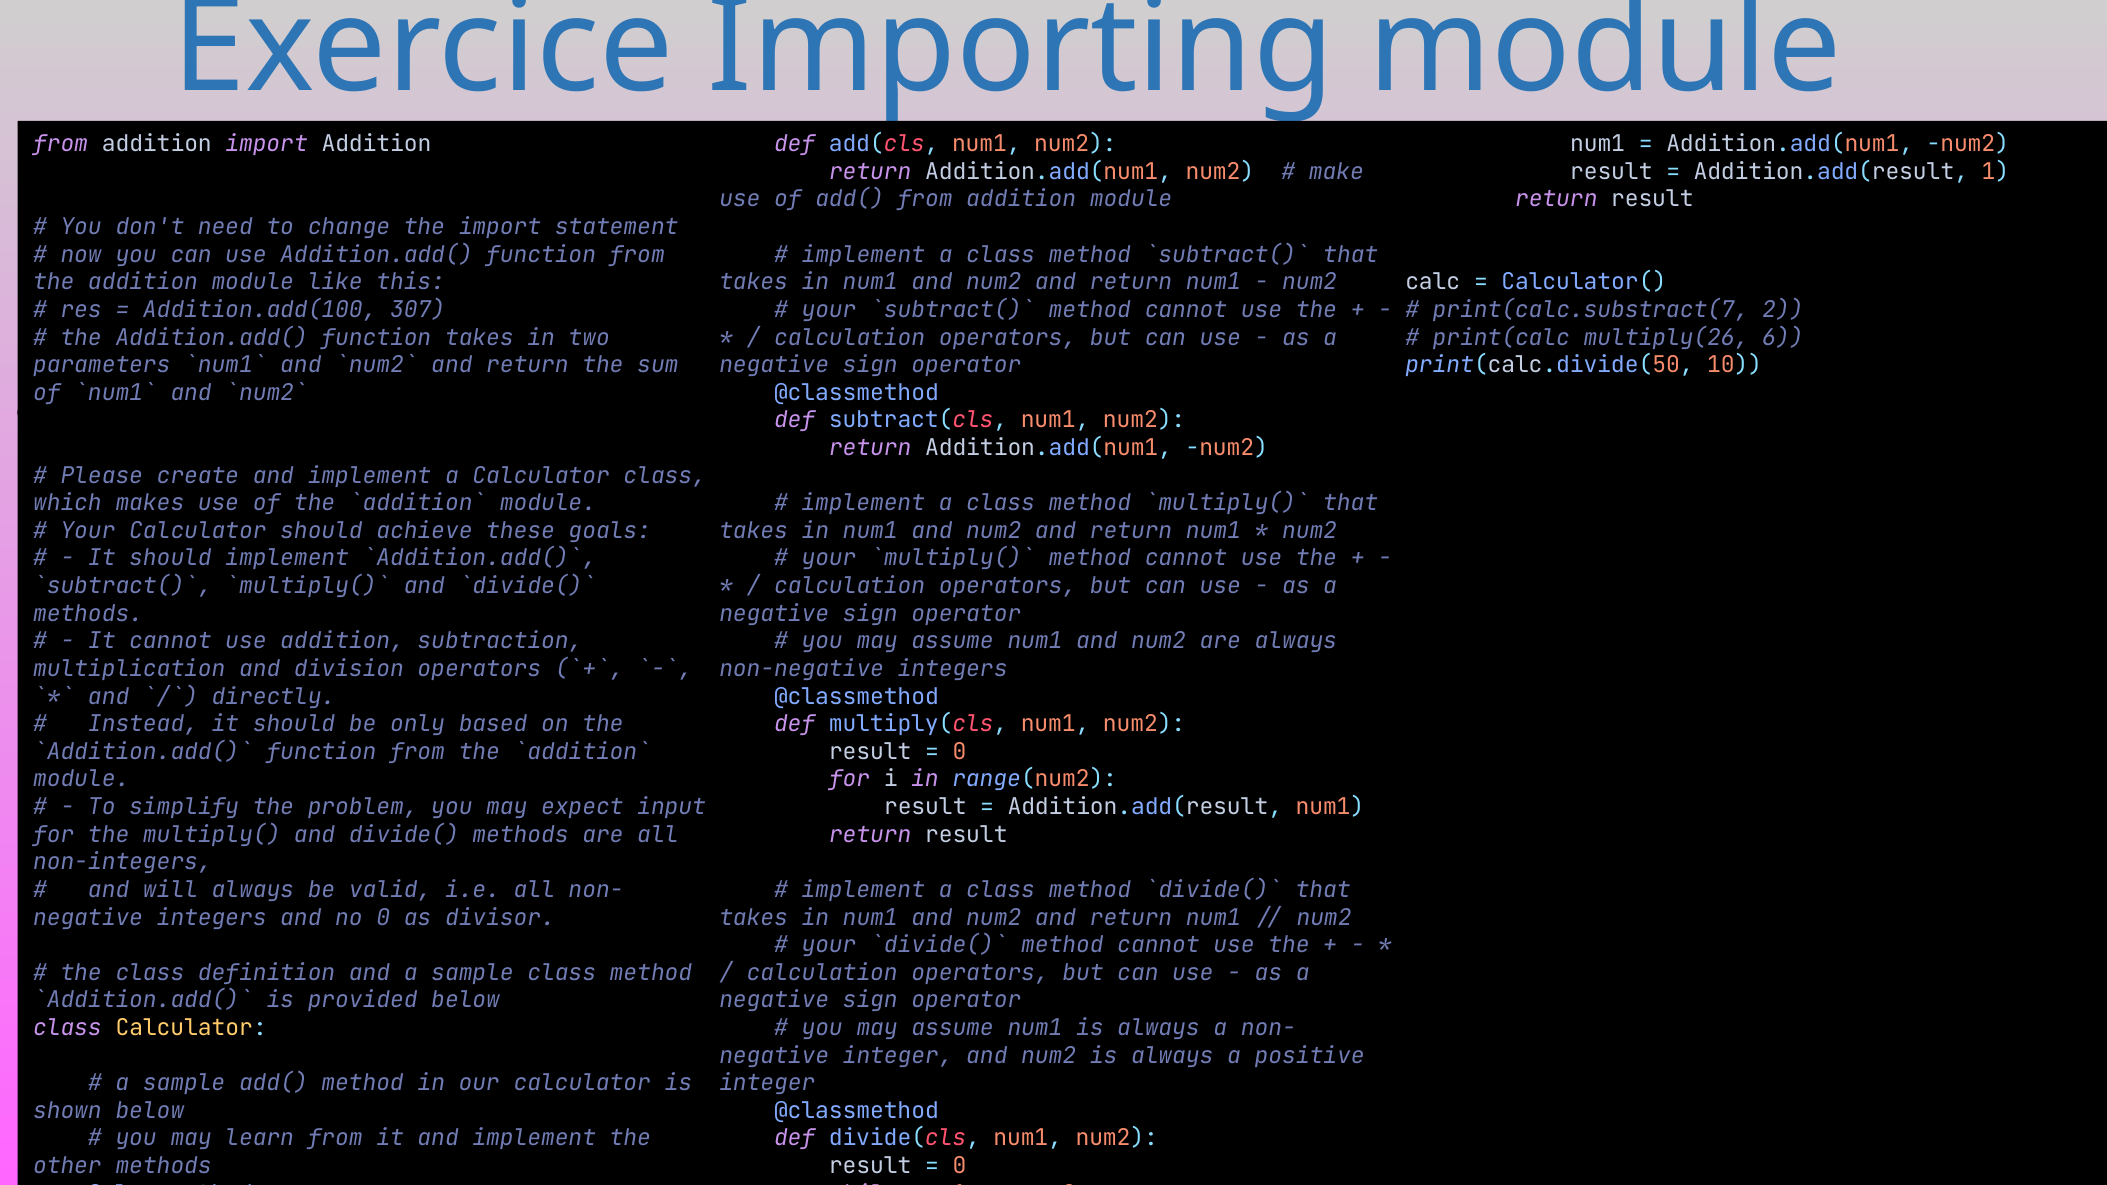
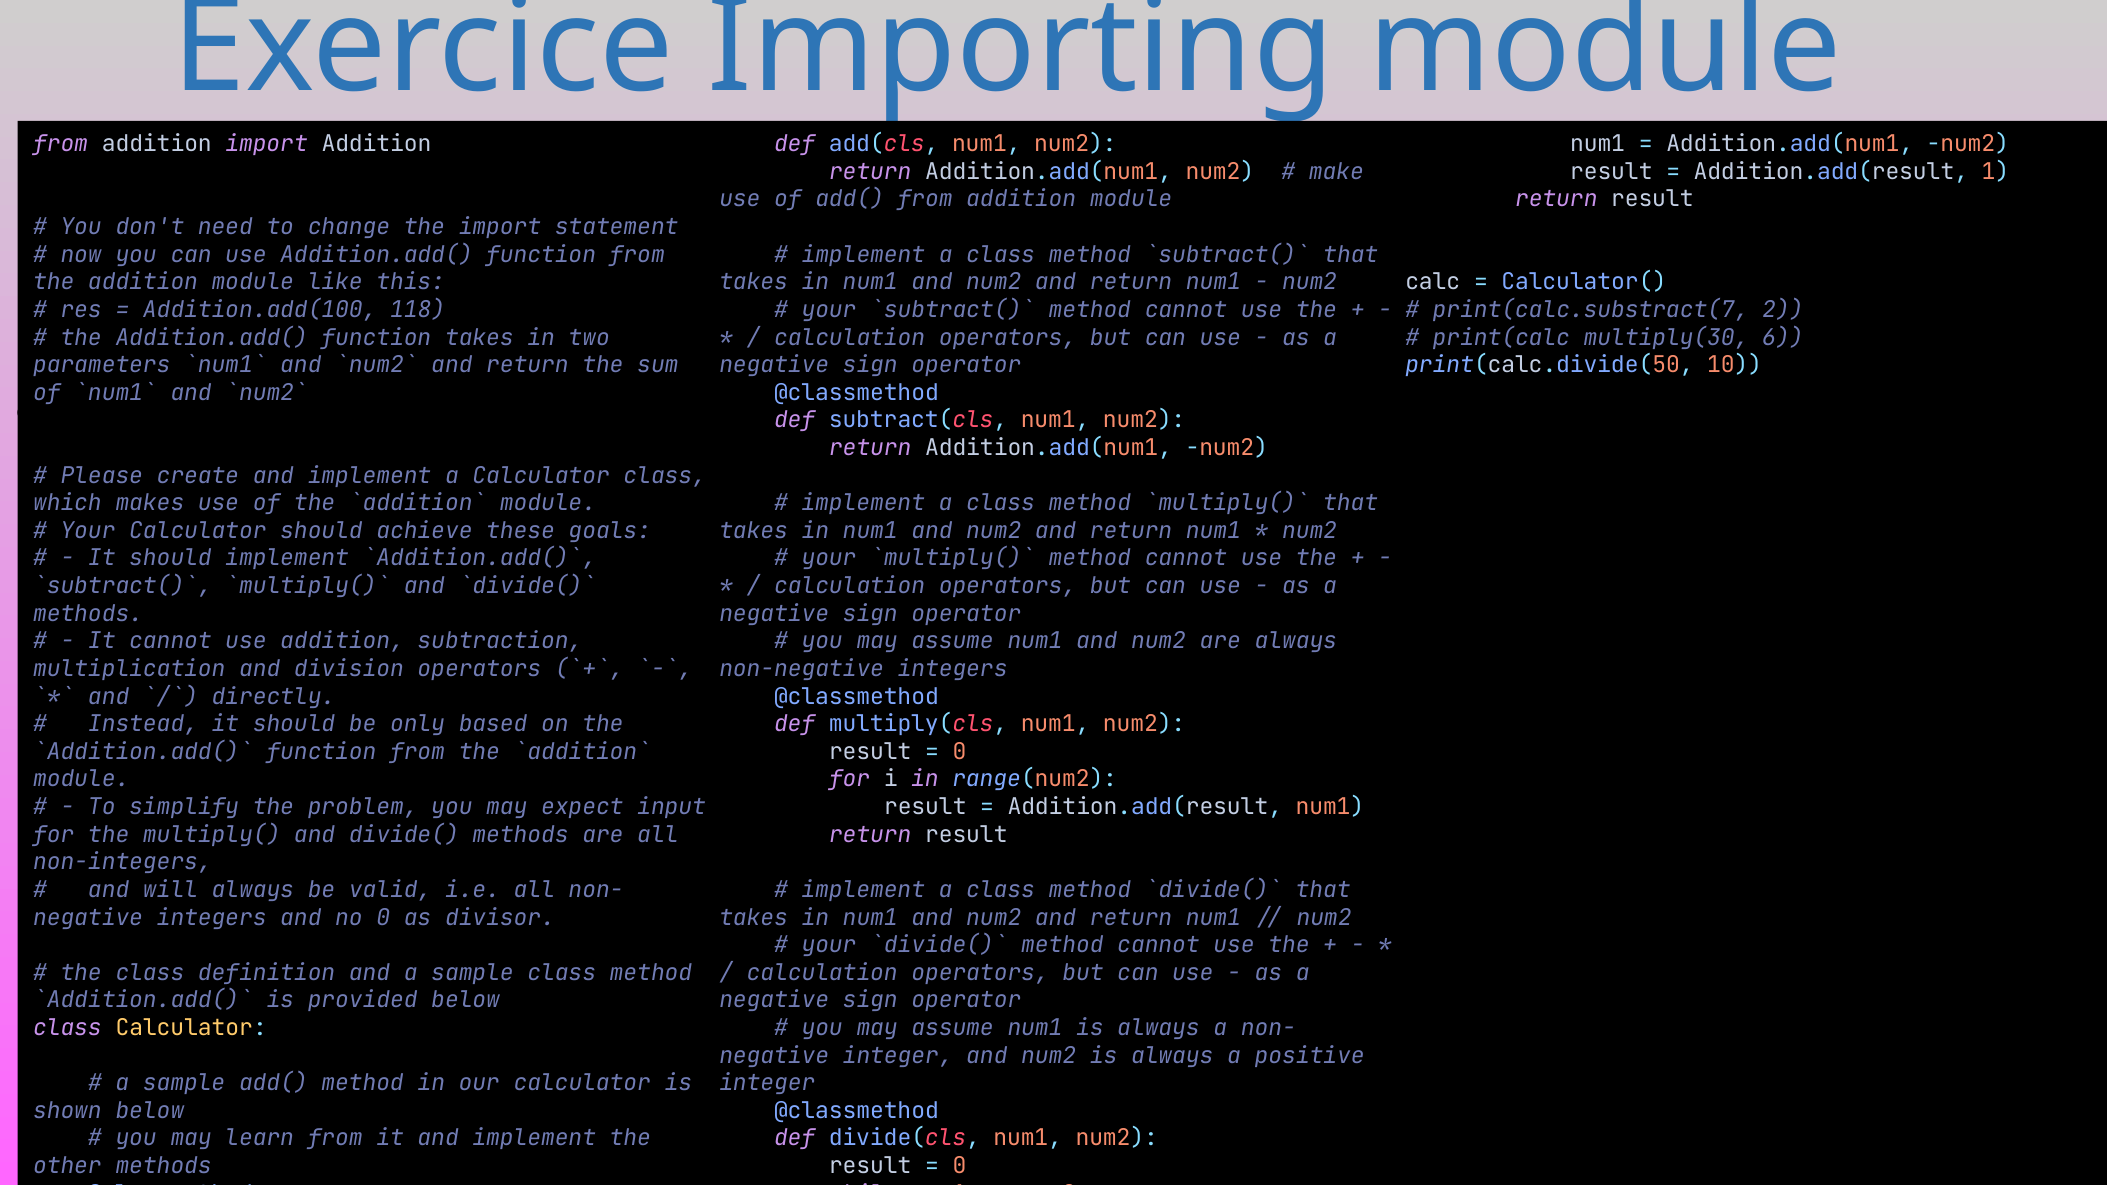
307: 307 -> 118 (418, 310)
print(calc.multiply(26: print(calc.multiply(26 -> print(calc.multiply(30 (1591, 338)
